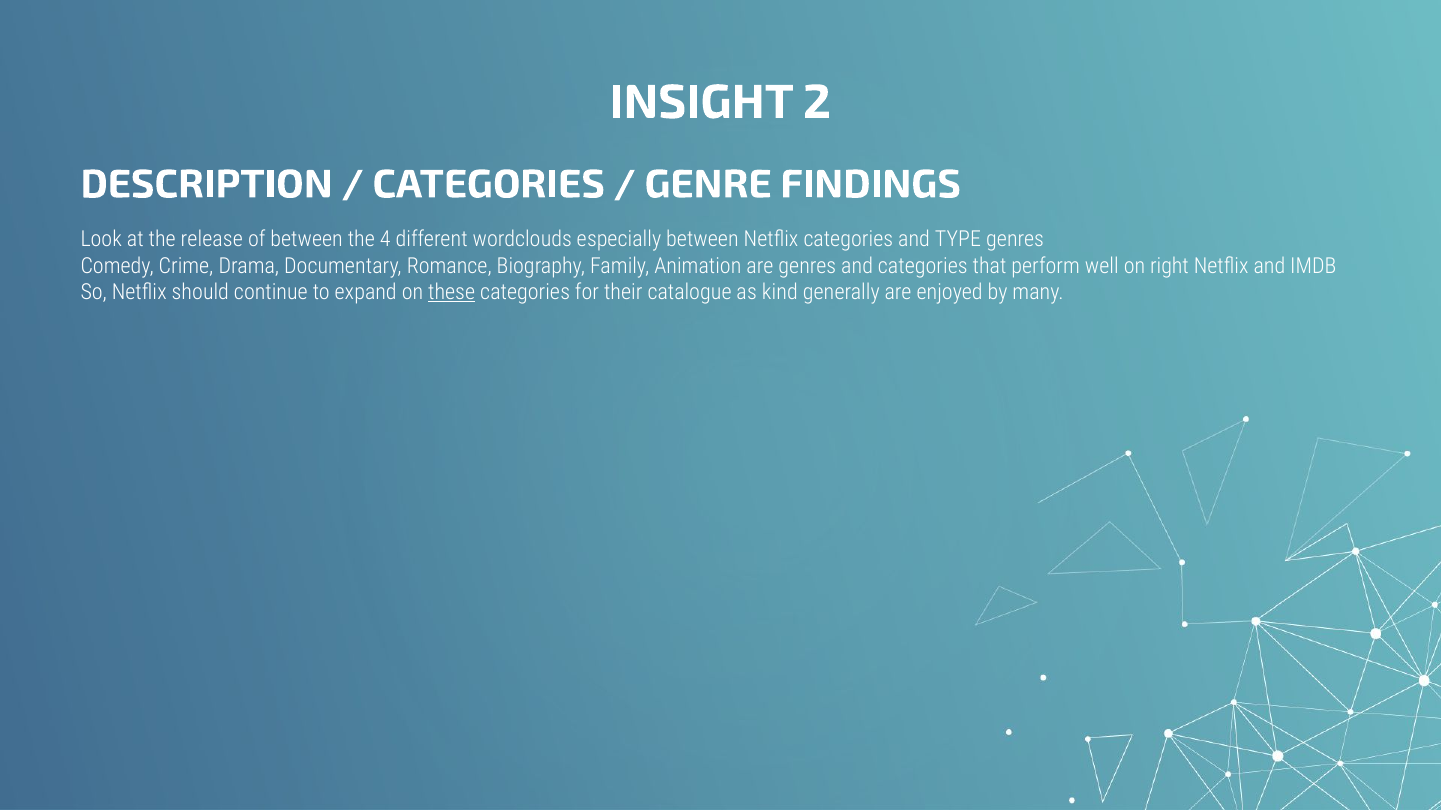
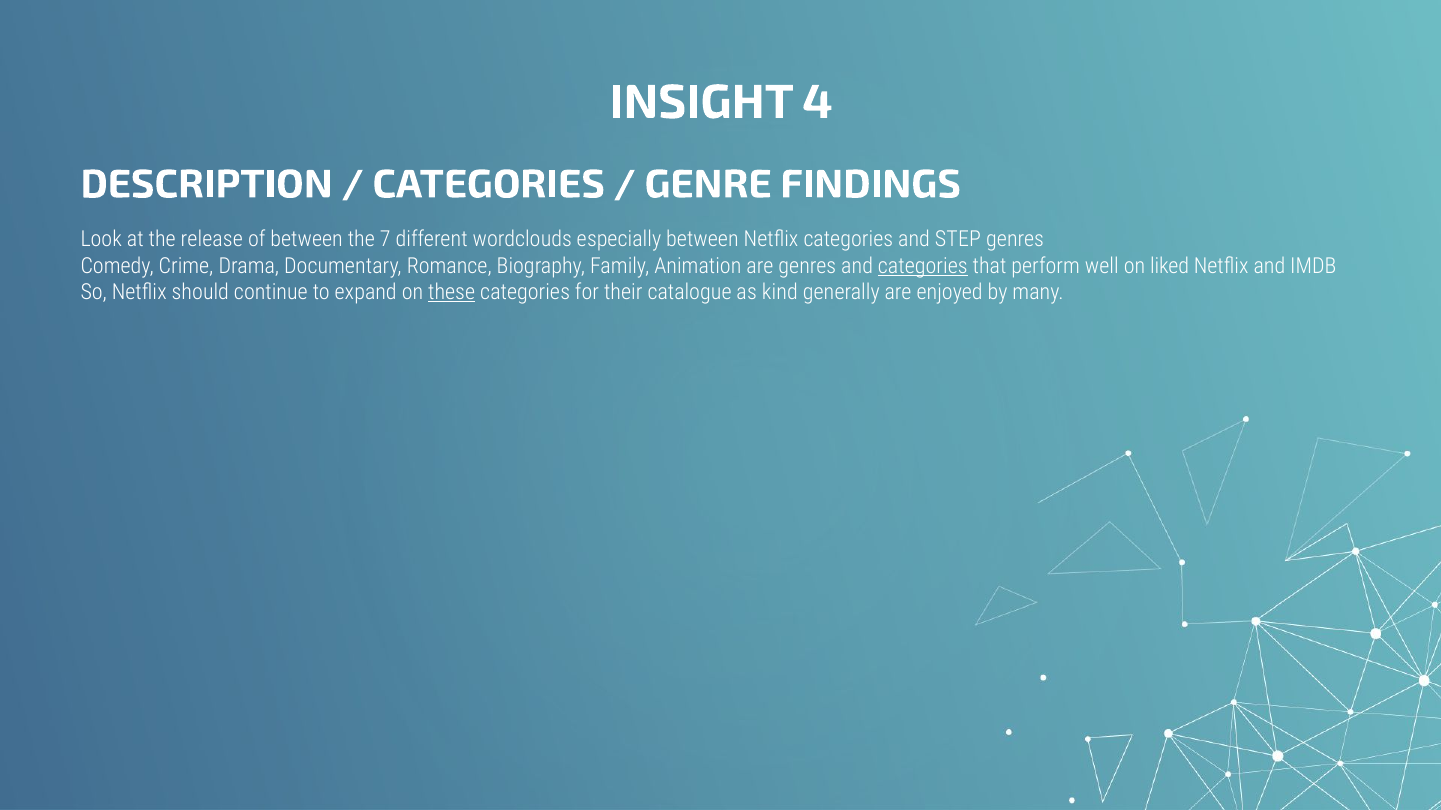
2: 2 -> 4 (817, 102)
4: 4 -> 7 (385, 240)
TYPE: TYPE -> STEP (958, 240)
categories underline: none -> present (923, 266)
right: right -> liked (1170, 266)
